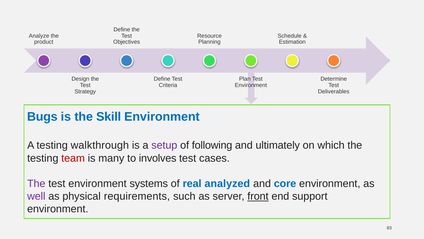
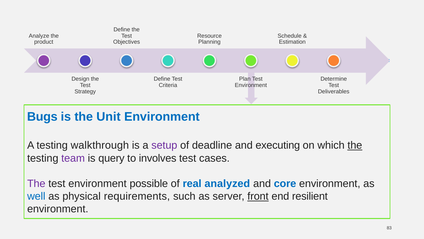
Skill: Skill -> Unit (109, 117)
following: following -> deadline (212, 145)
ultimately: ultimately -> executing (278, 145)
the underline: none -> present (355, 145)
team colour: red -> purple (73, 158)
many: many -> query (111, 158)
systems: systems -> possible (149, 183)
well colour: purple -> blue (36, 196)
support: support -> resilient (310, 196)
